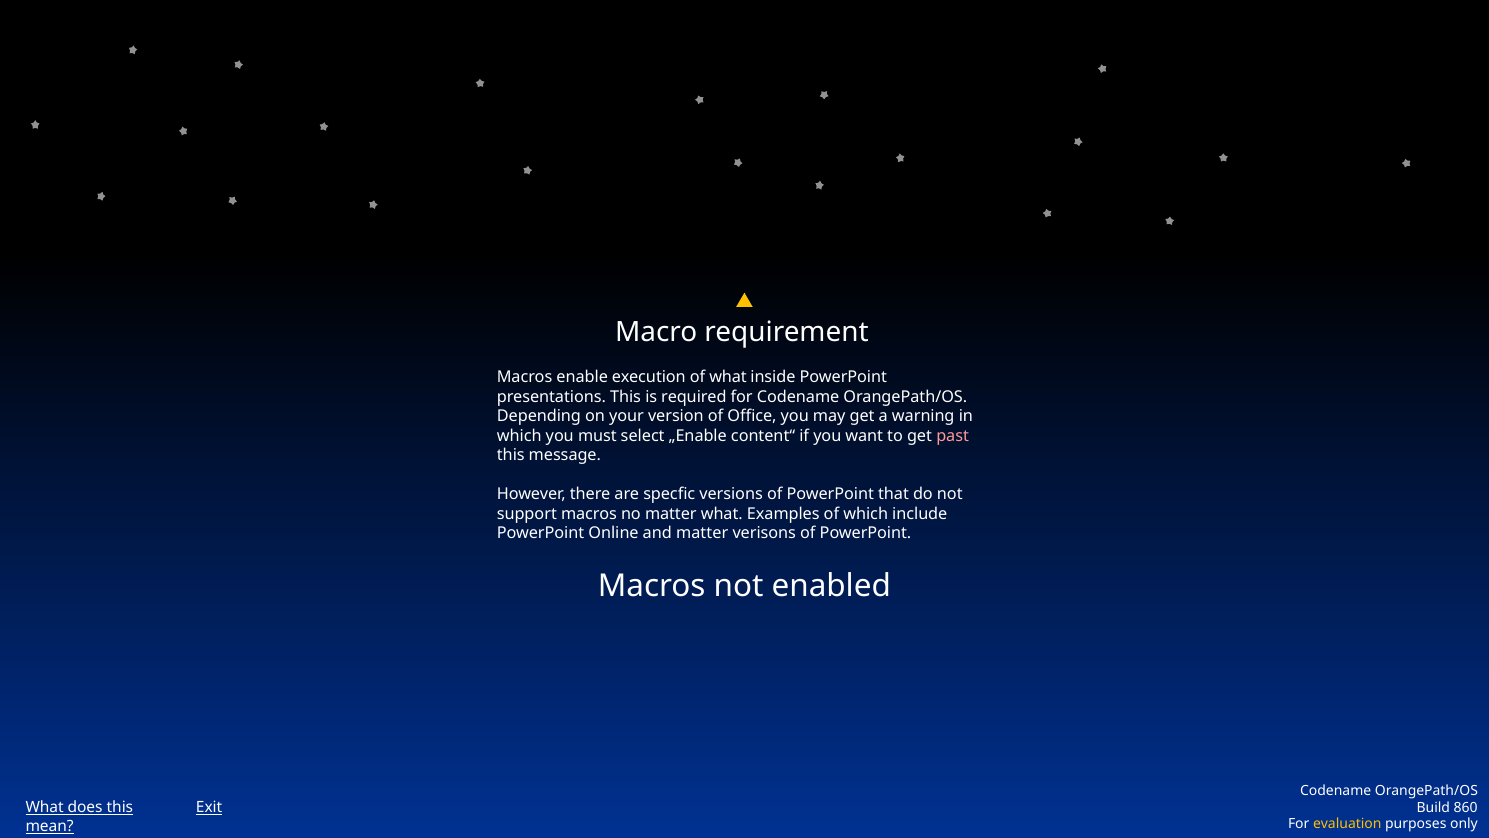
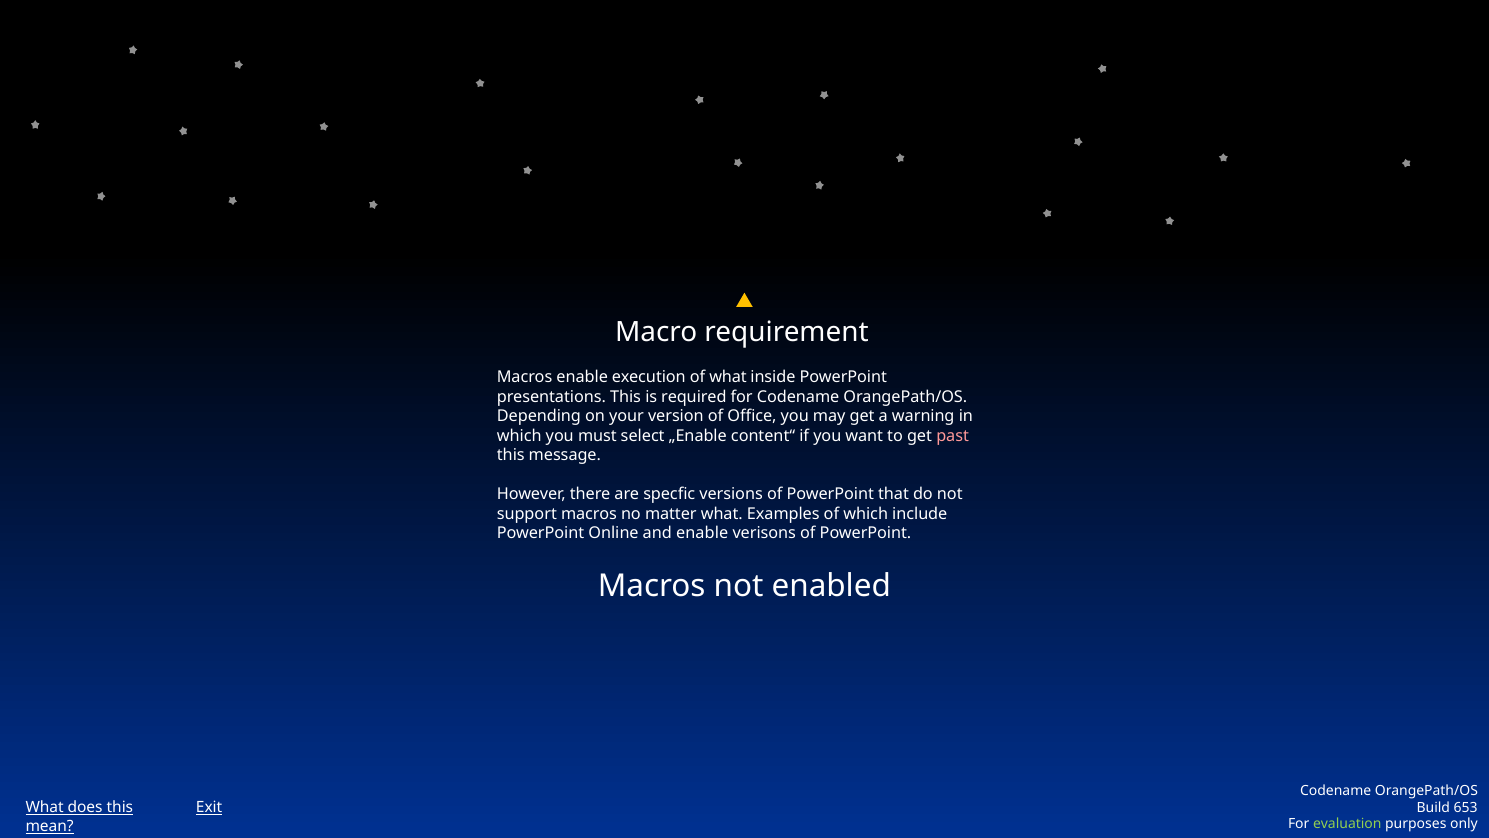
and matter: matter -> enable (702, 533)
860: 860 -> 653 (1466, 807)
evaluation colour: yellow -> light green (1347, 824)
